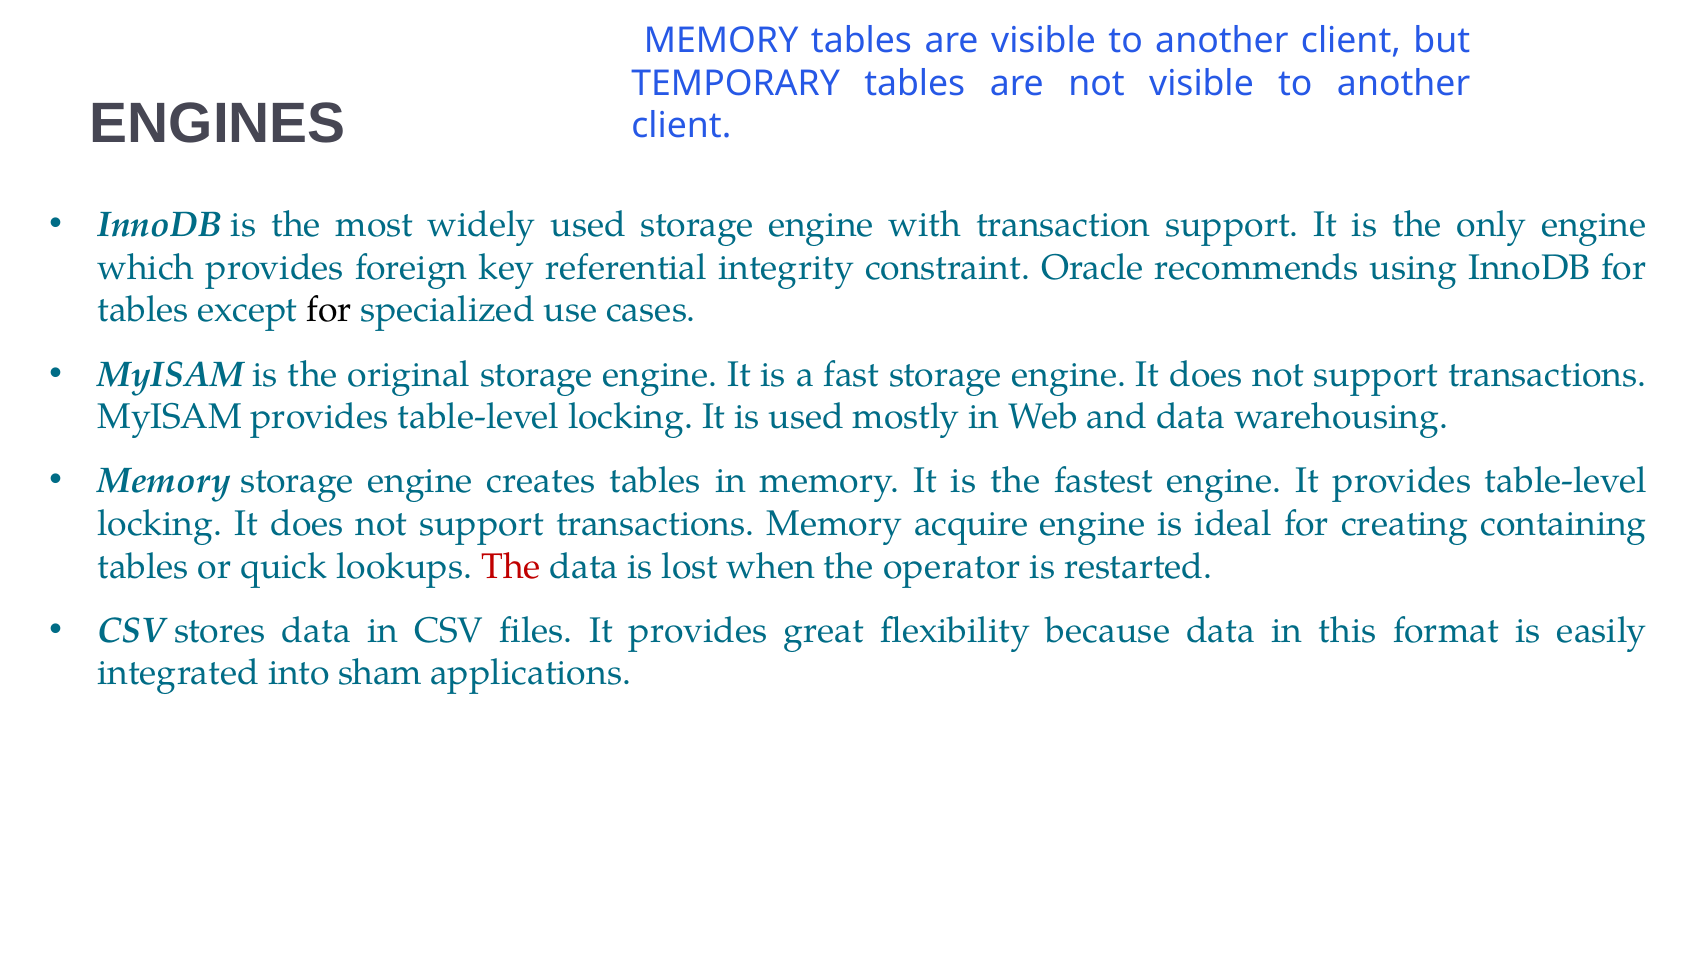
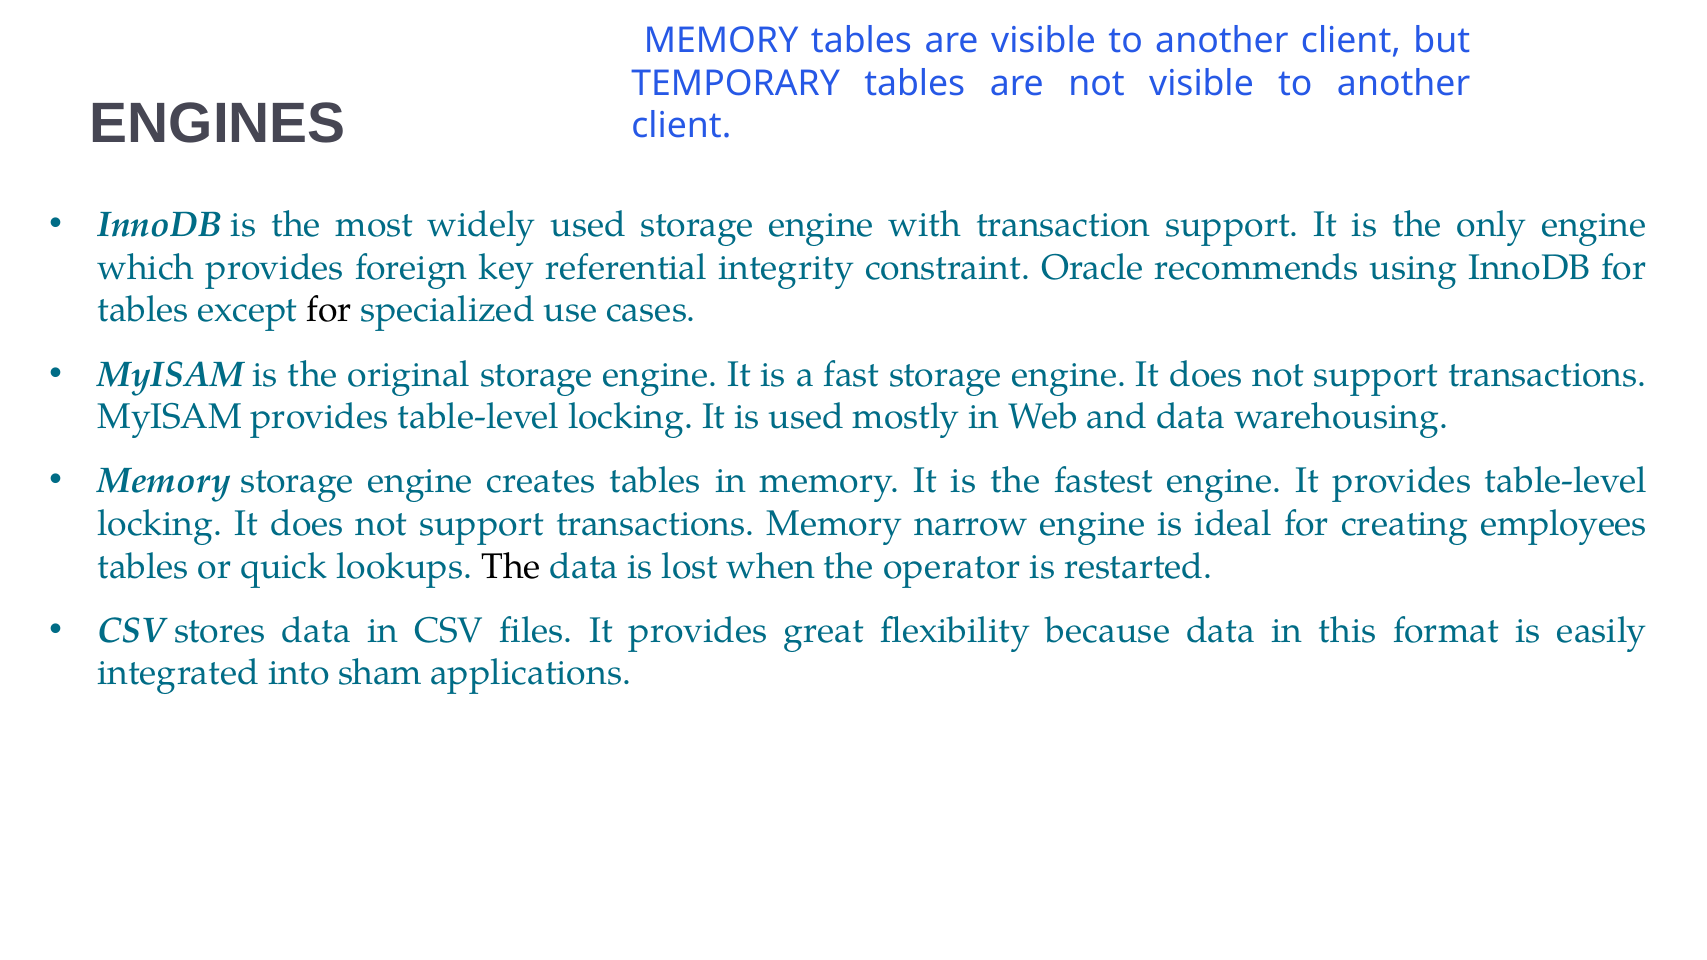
acquire: acquire -> narrow (971, 524)
containing: containing -> employees (1564, 524)
The colour: red -> black (511, 566)
